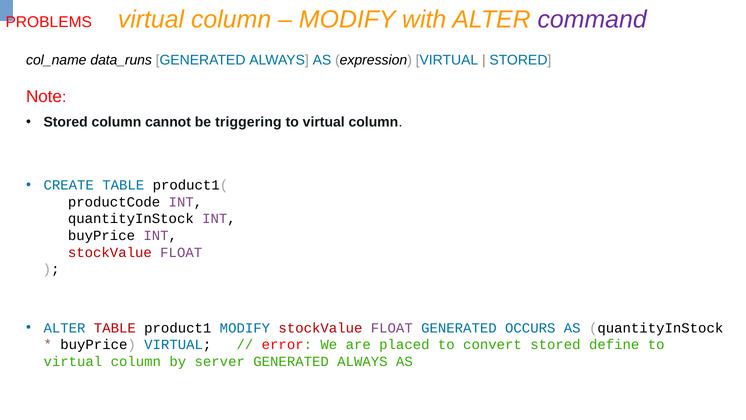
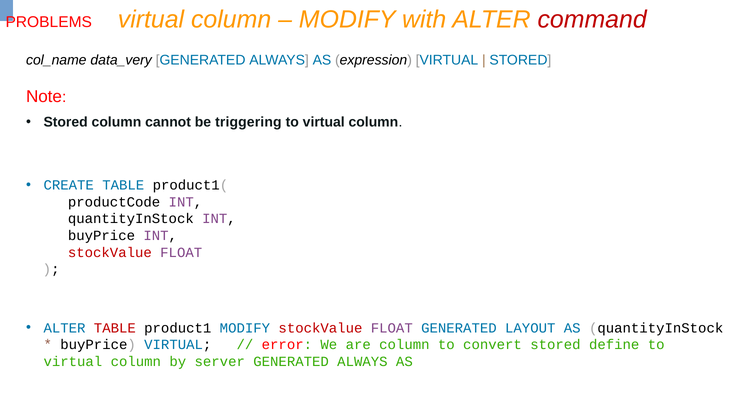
command colour: purple -> red (592, 19)
data_runs: data_runs -> data_very (121, 60)
OCCURS: OCCURS -> LAYOUT (530, 328)
are placed: placed -> column (404, 345)
